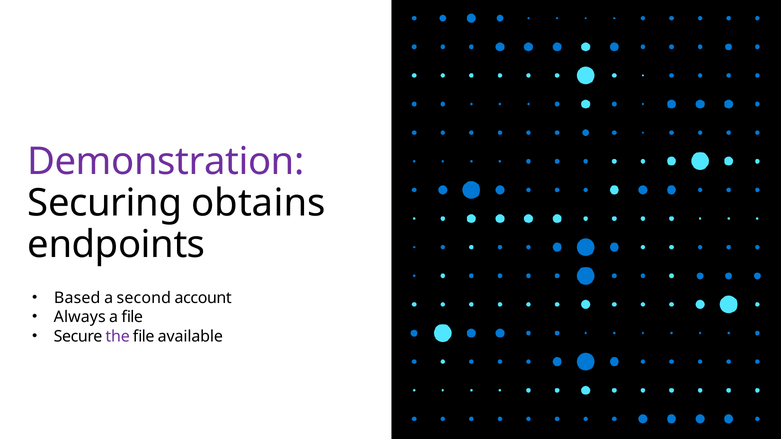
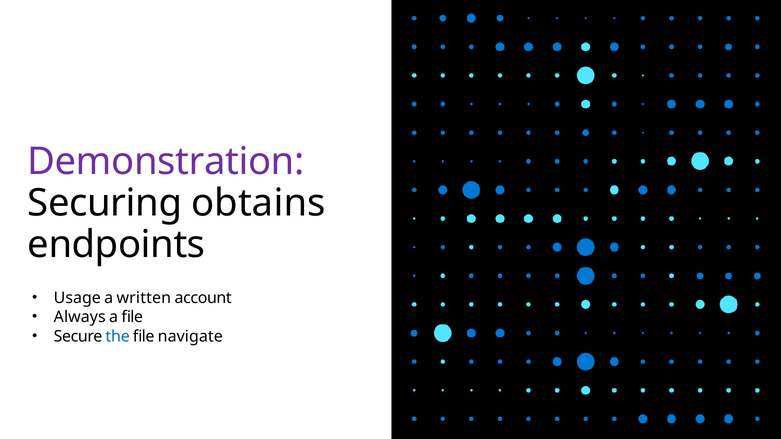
Based: Based -> Usage (77, 298)
second: second -> written (144, 298)
the colour: purple -> blue (118, 336)
available: available -> navigate (190, 336)
